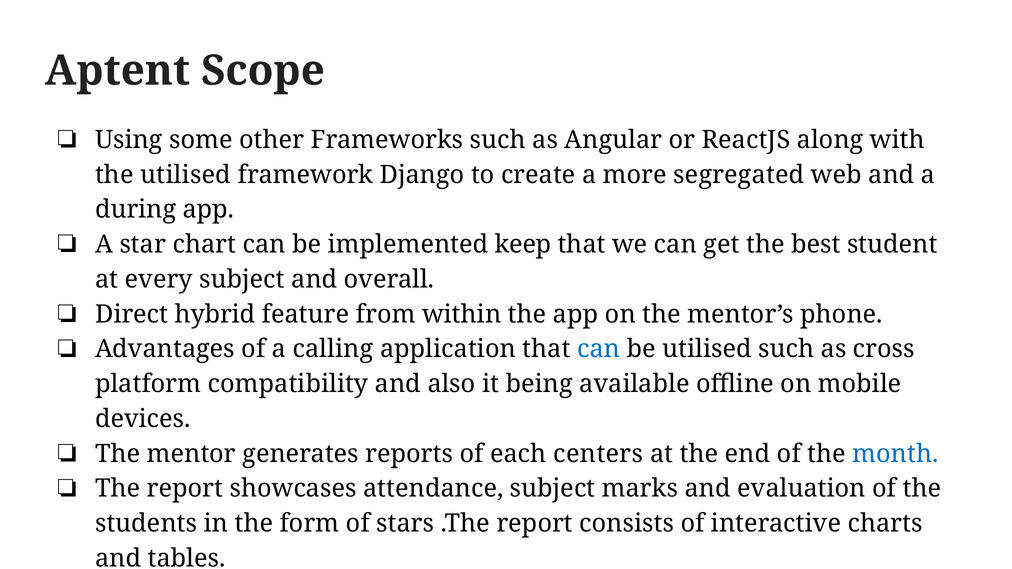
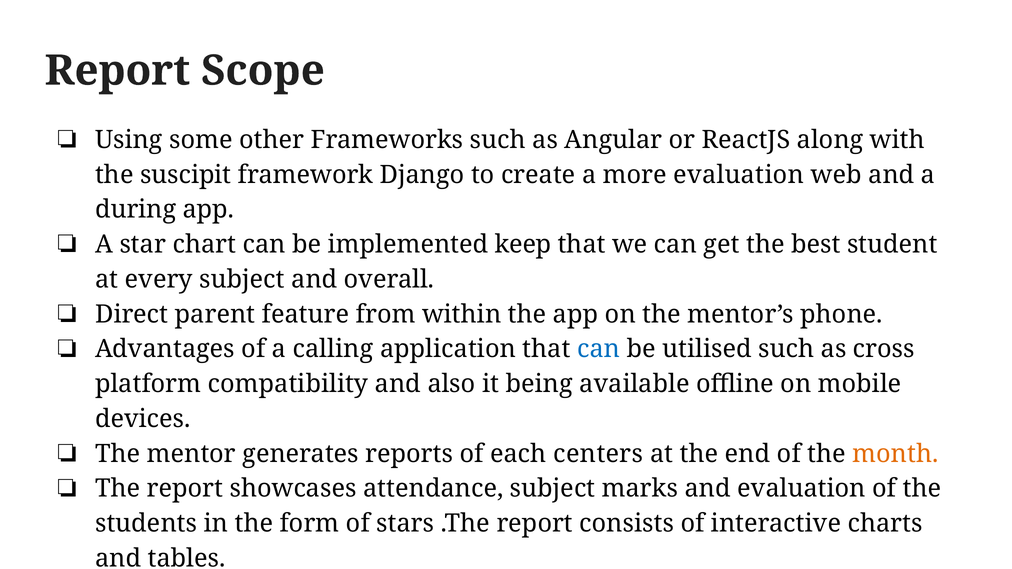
Aptent: Aptent -> Report (117, 71)
the utilised: utilised -> suscipit (186, 175)
more segregated: segregated -> evaluation (739, 175)
hybrid: hybrid -> parent (215, 314)
month colour: blue -> orange (895, 454)
